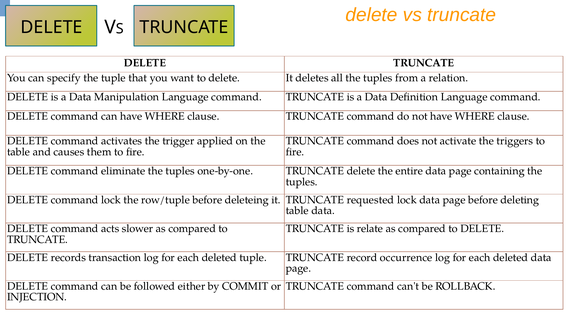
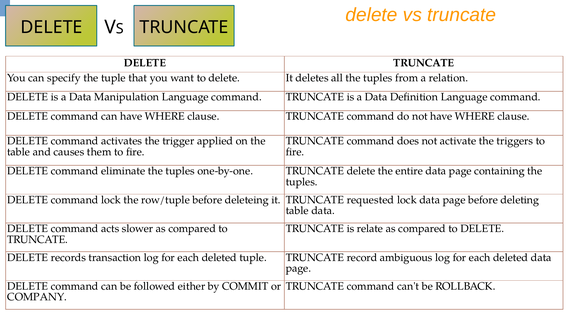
occurrence: occurrence -> ambiguous (406, 257)
INJECTION: INJECTION -> COMPANY (37, 297)
